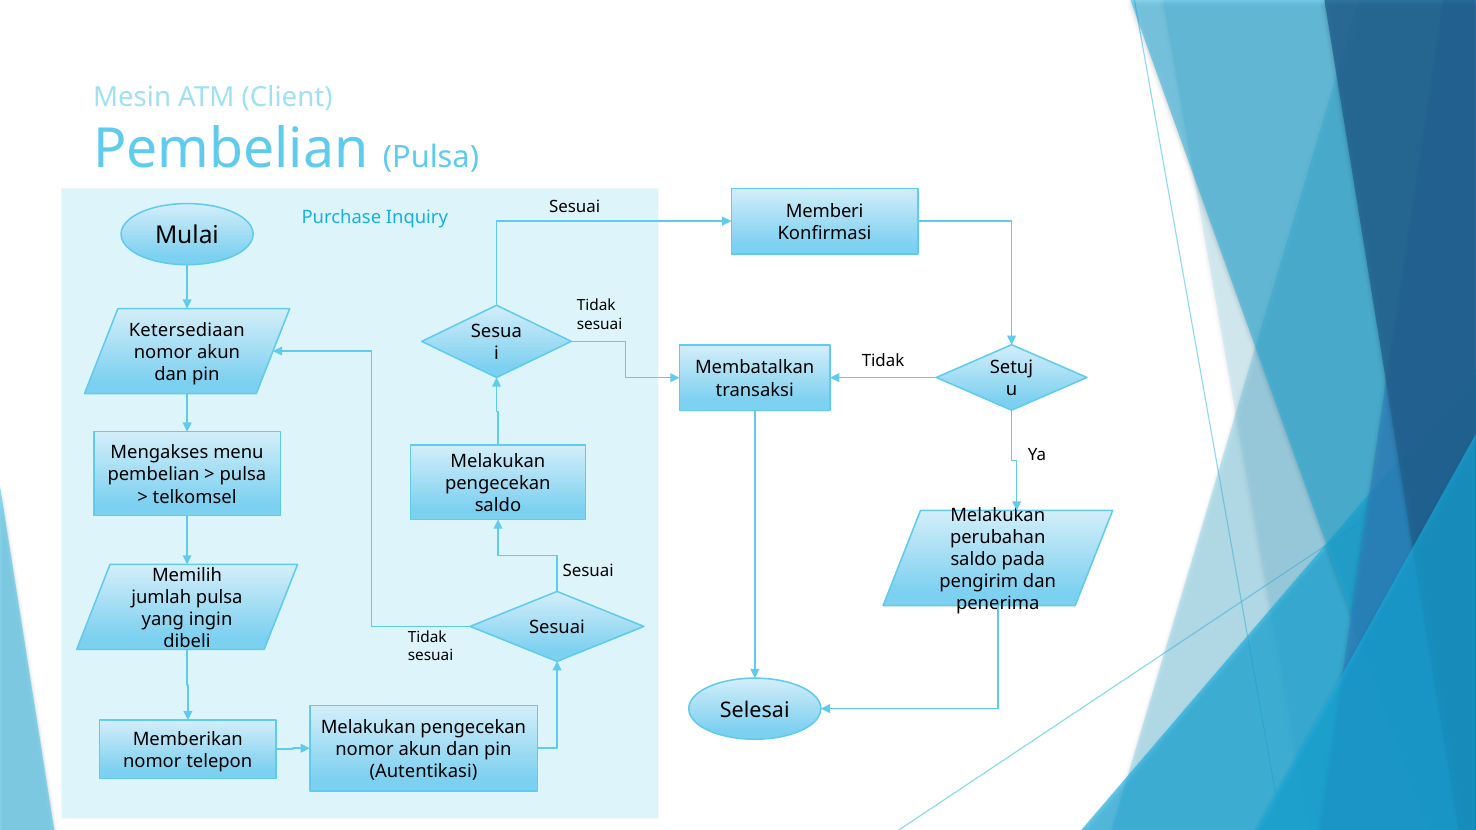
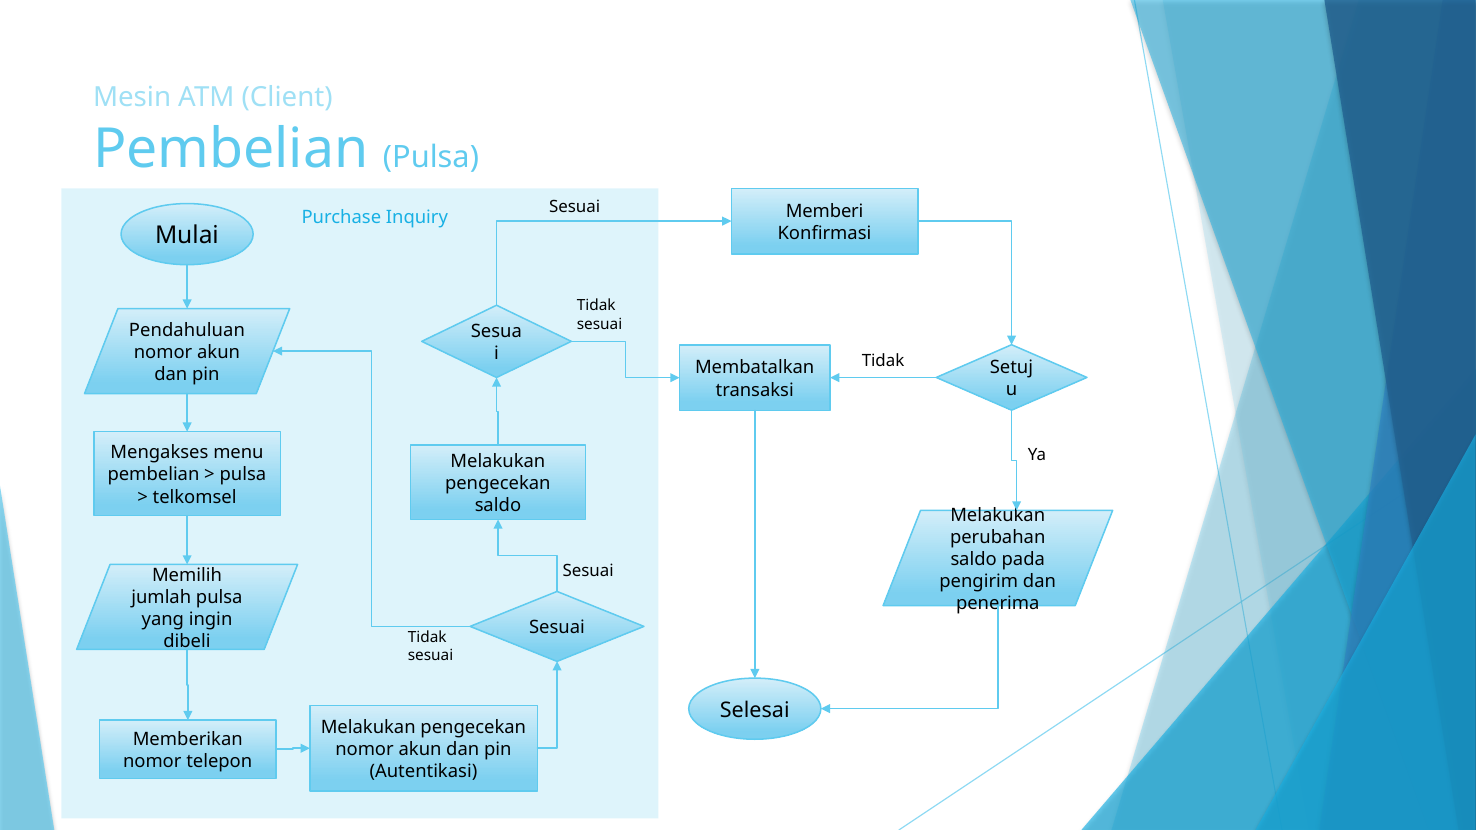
Ketersediaan: Ketersediaan -> Pendahuluan (187, 330)
